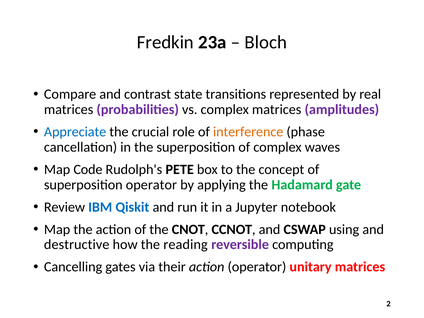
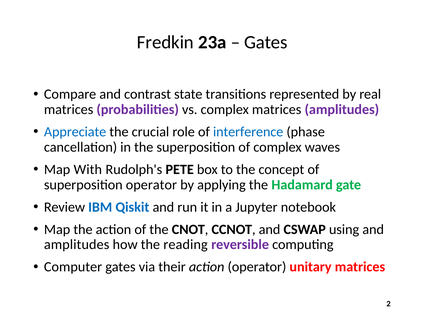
Bloch: Bloch -> Gates (266, 42)
interference colour: orange -> blue (248, 132)
Code: Code -> With (88, 169)
destructive: destructive -> amplitudes (77, 245)
Cancelling: Cancelling -> Computer (73, 267)
